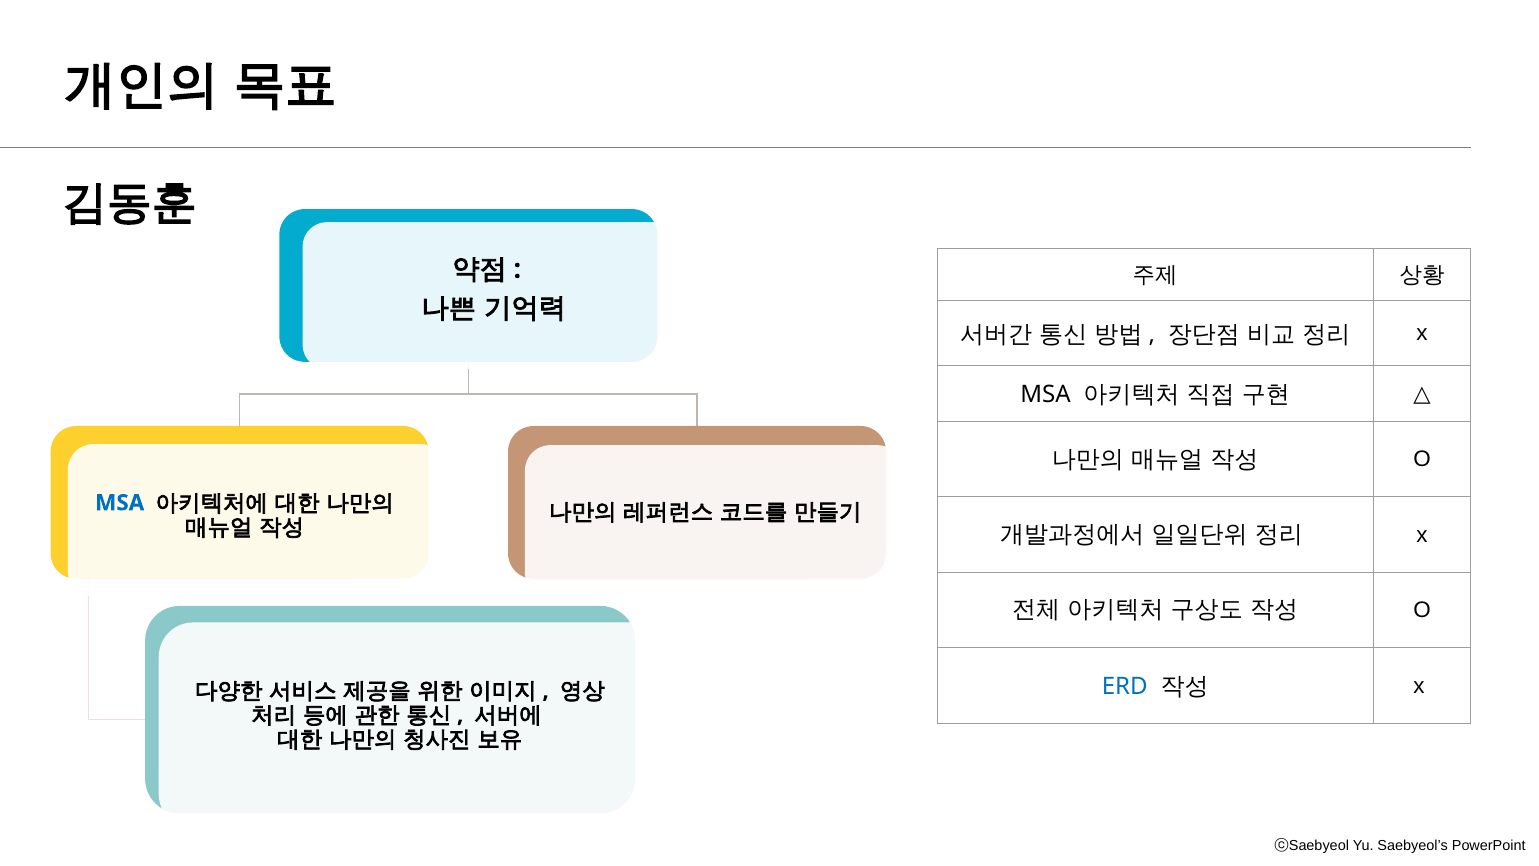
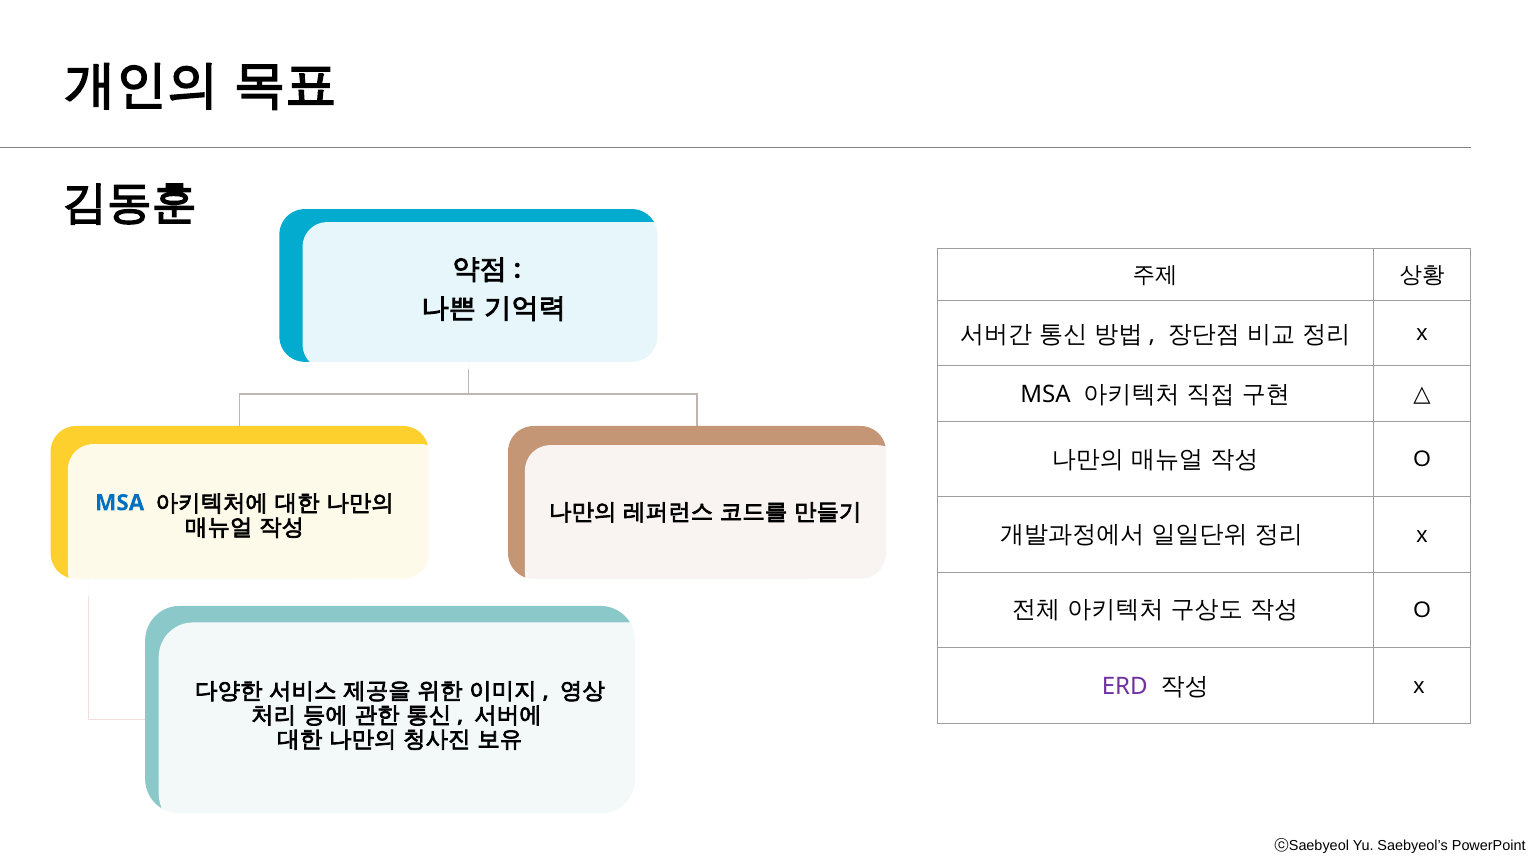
ERD colour: blue -> purple (1125, 686)
